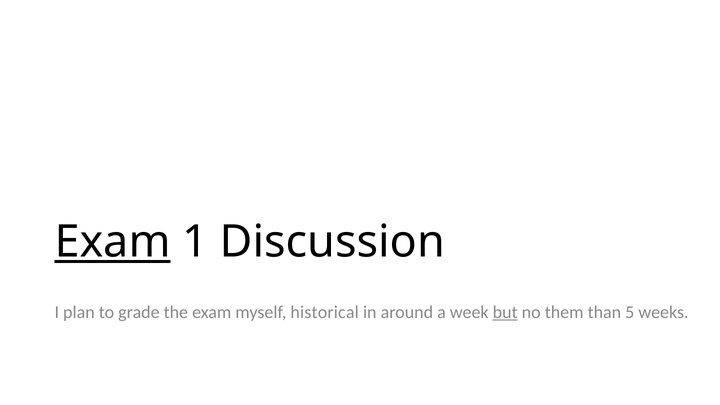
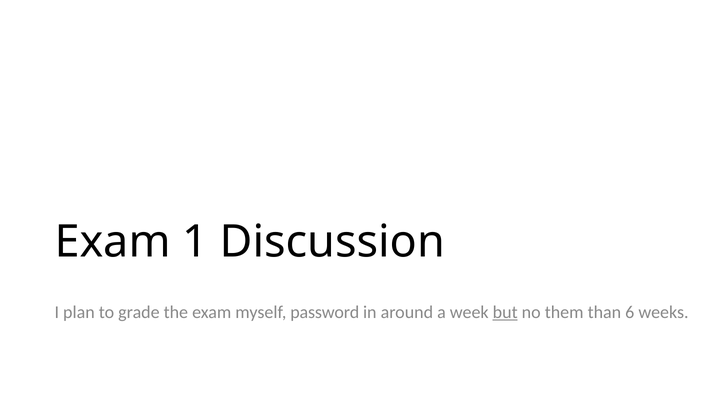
Exam underline: present -> none (113, 242)
historical: historical -> password (325, 312)
5: 5 -> 6 (630, 312)
